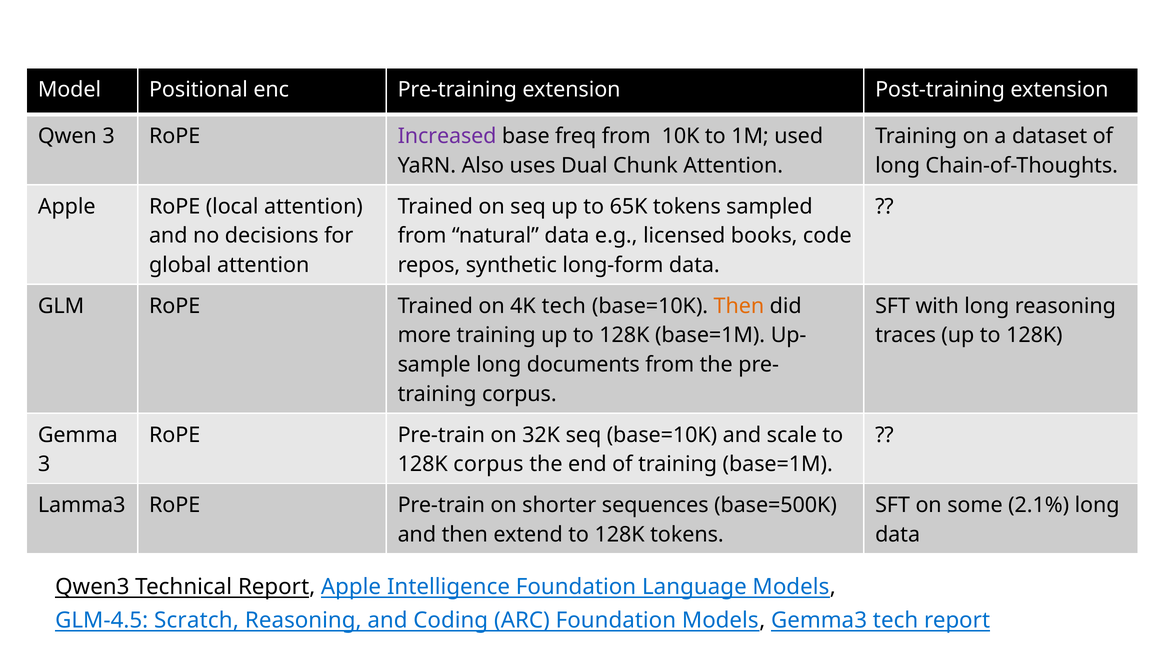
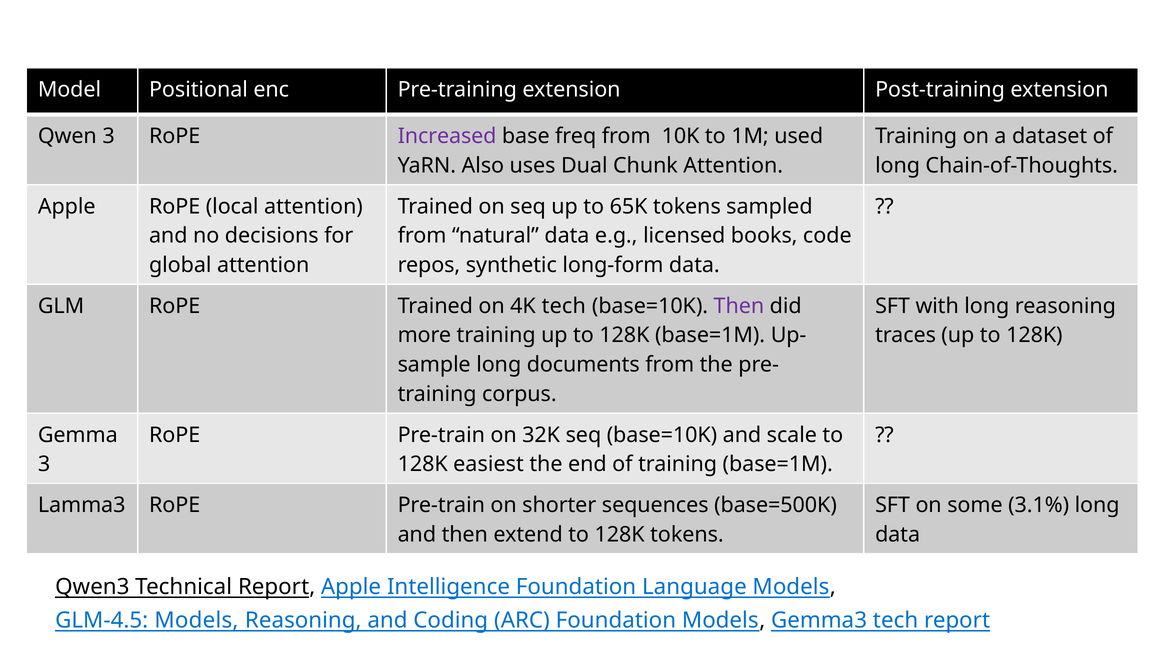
Then colour: orange -> purple (739, 306)
128K corpus: corpus -> easiest (489, 464)
2.1%: 2.1% -> 3.1% (1039, 505)
GLM-4.5 Scratch: Scratch -> Models (196, 620)
